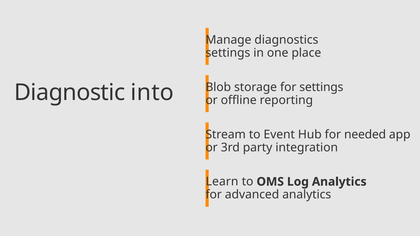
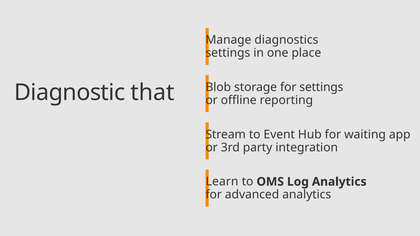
into: into -> that (152, 93)
needed: needed -> waiting (365, 135)
